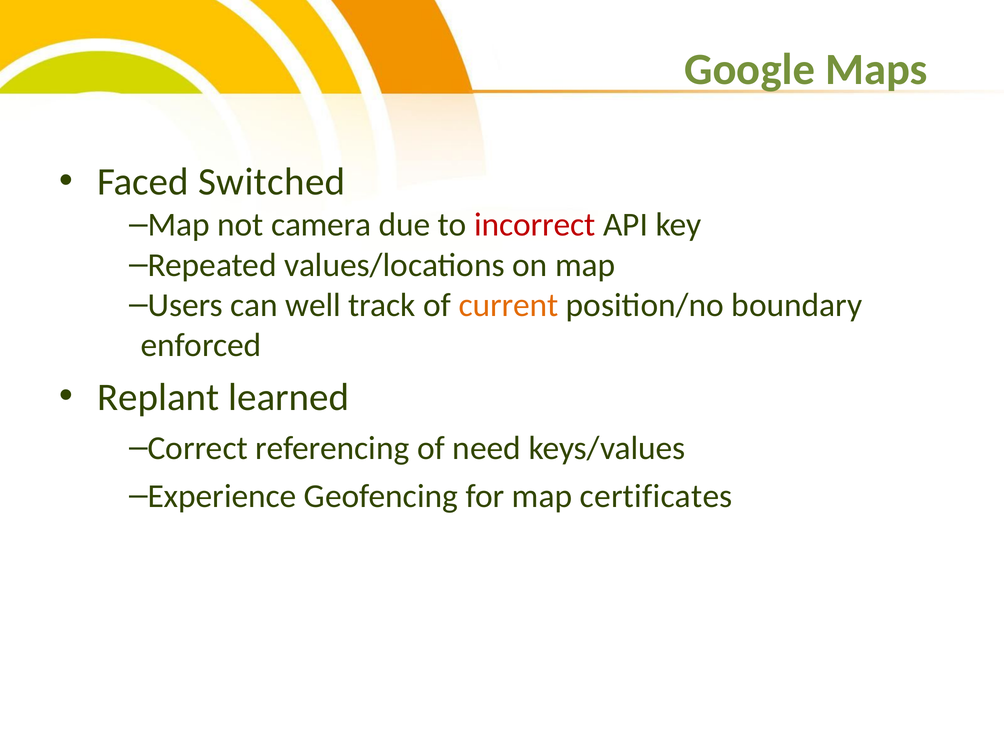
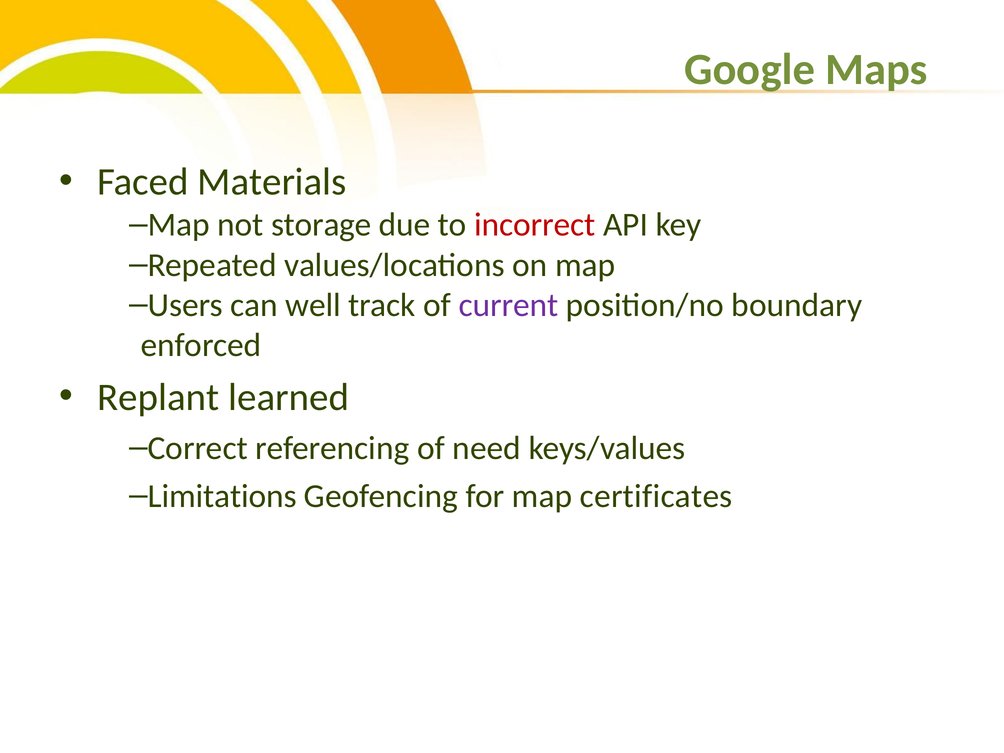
Switched: Switched -> Materials (272, 182)
camera: camera -> storage (321, 225)
current colour: orange -> purple (509, 305)
Experience: Experience -> Limitations (222, 496)
